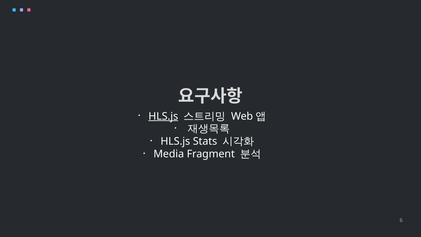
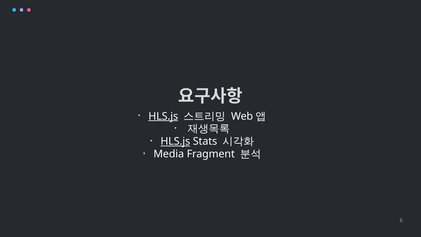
HLS.js underline: none -> present (175, 141)
